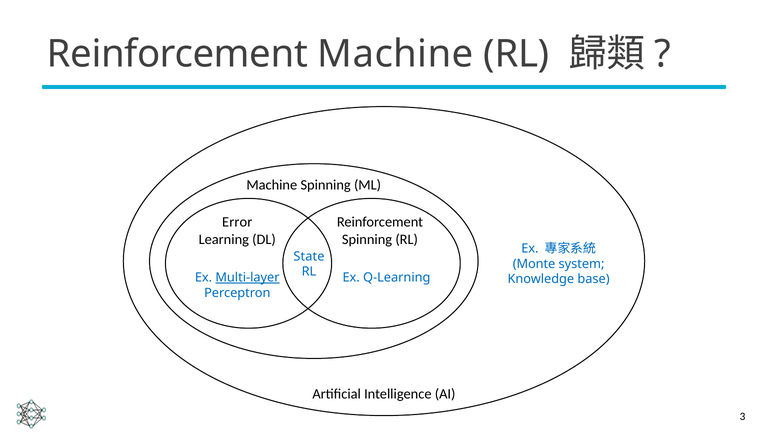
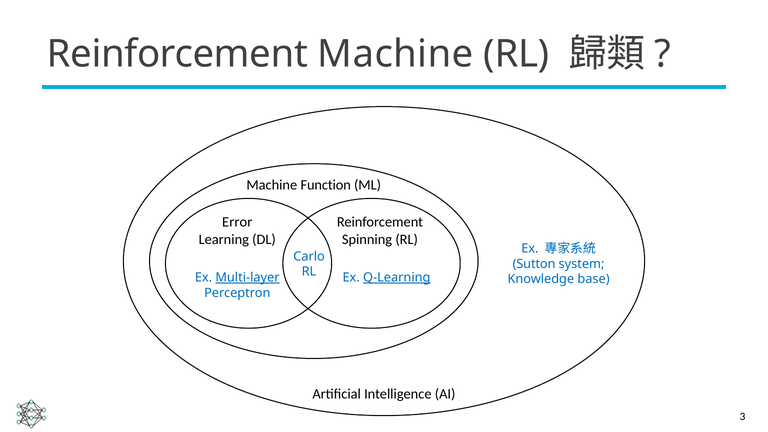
Machine Spinning: Spinning -> Function (326, 185)
State: State -> Carlo (309, 256)
Monte: Monte -> Sutton (534, 264)
Q-Learning underline: none -> present (397, 278)
